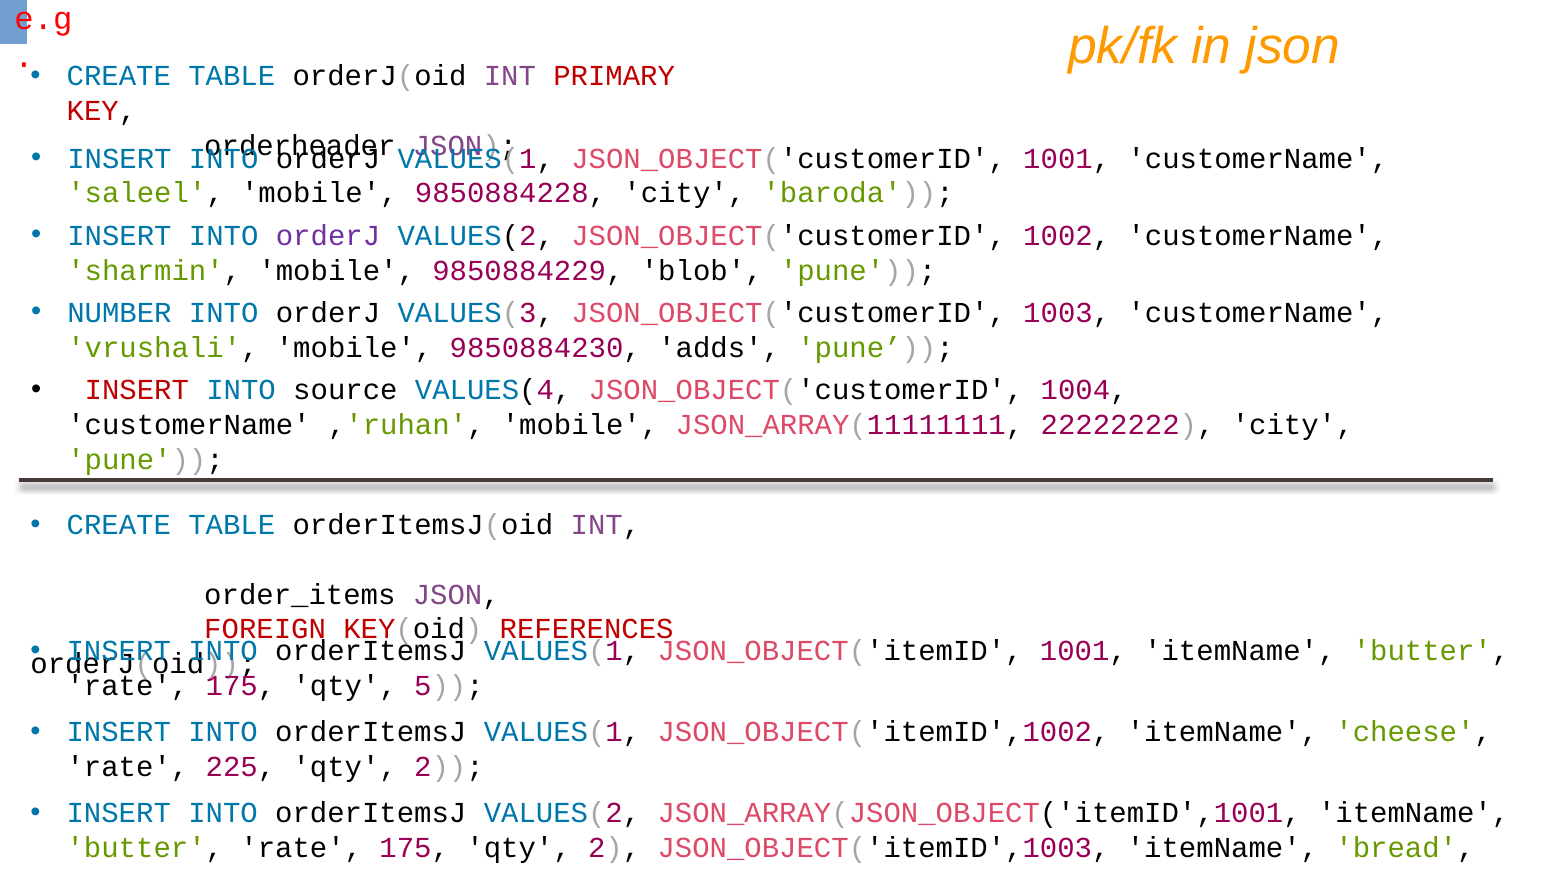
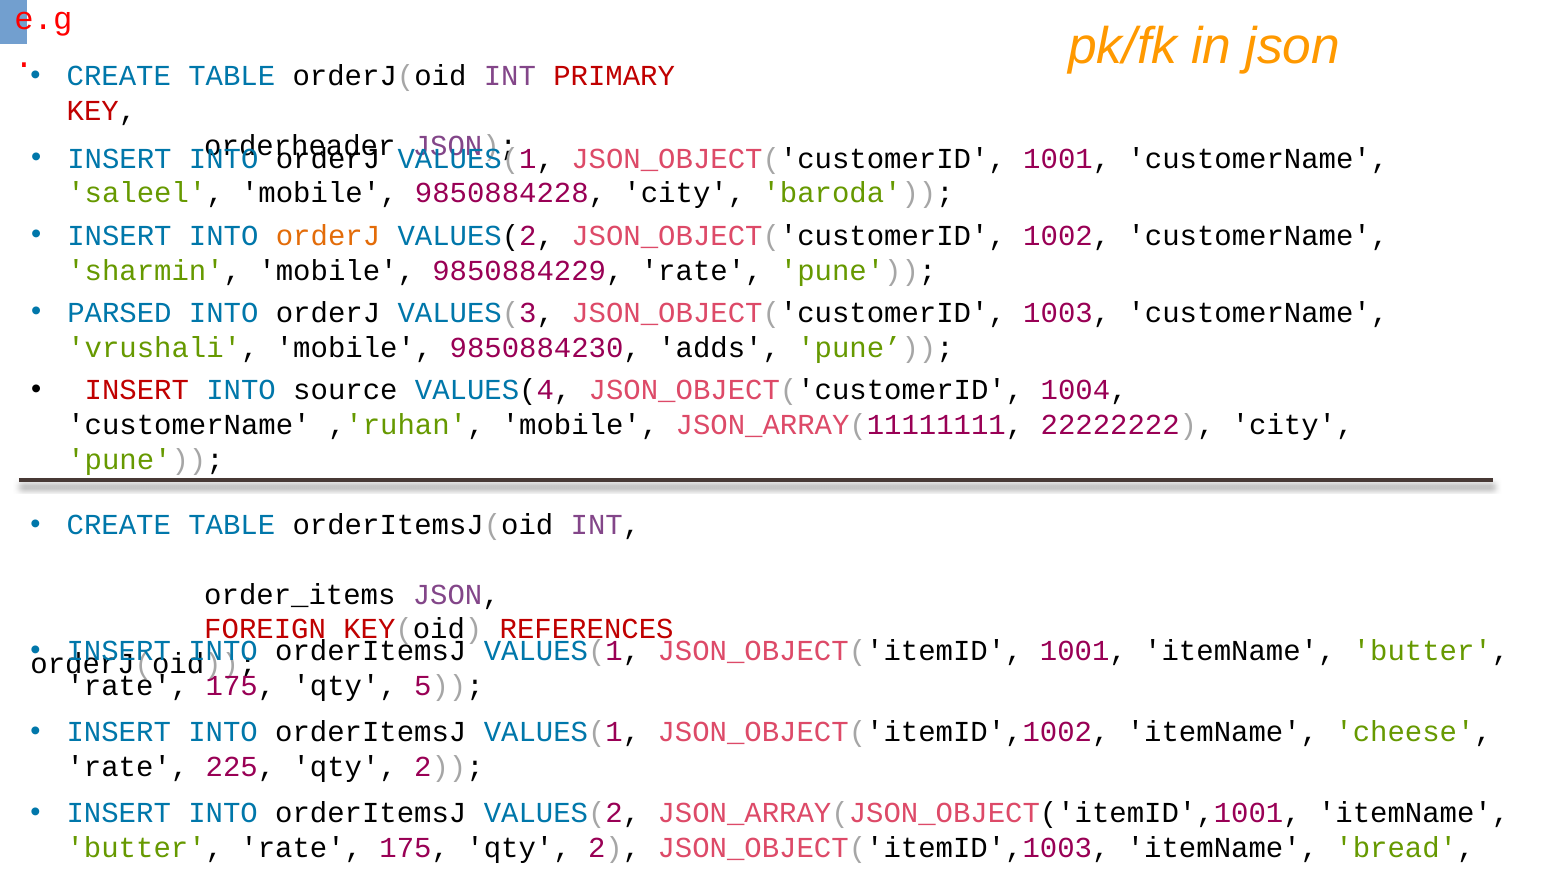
orderJ colour: purple -> orange (328, 236)
9850884229 blob: blob -> rate (702, 270)
NUMBER: NUMBER -> PARSED (119, 313)
